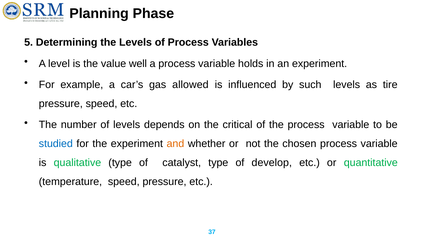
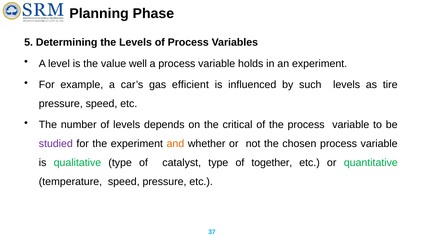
allowed: allowed -> efficient (190, 85)
studied colour: blue -> purple (56, 144)
develop: develop -> together (272, 163)
